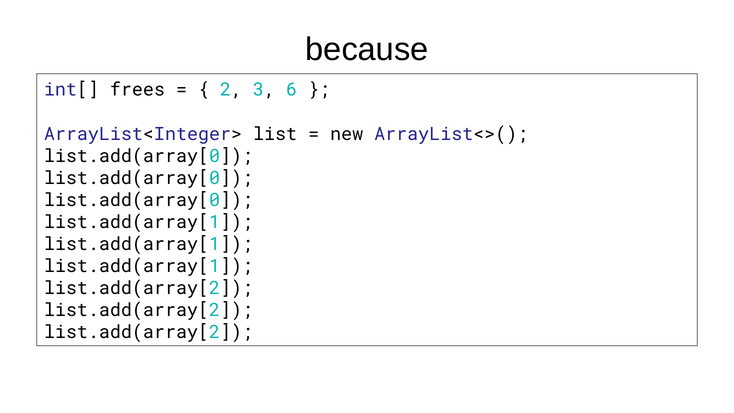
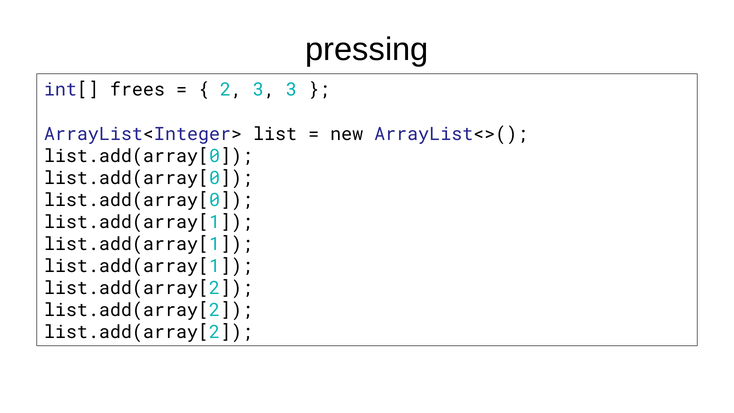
because: because -> pressing (367, 49)
3 6: 6 -> 3 (292, 90)
